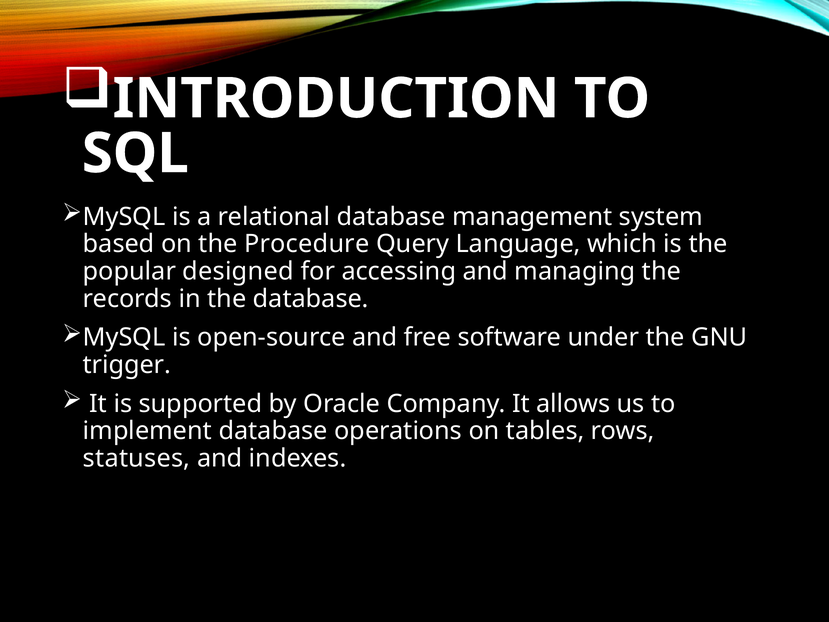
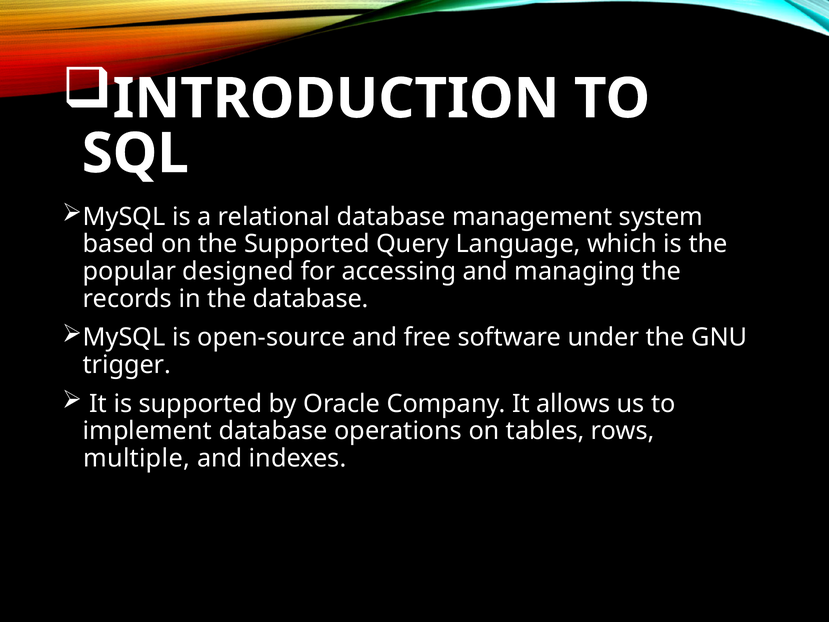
the Procedure: Procedure -> Supported (307, 244)
statuses: statuses -> multiple (137, 458)
